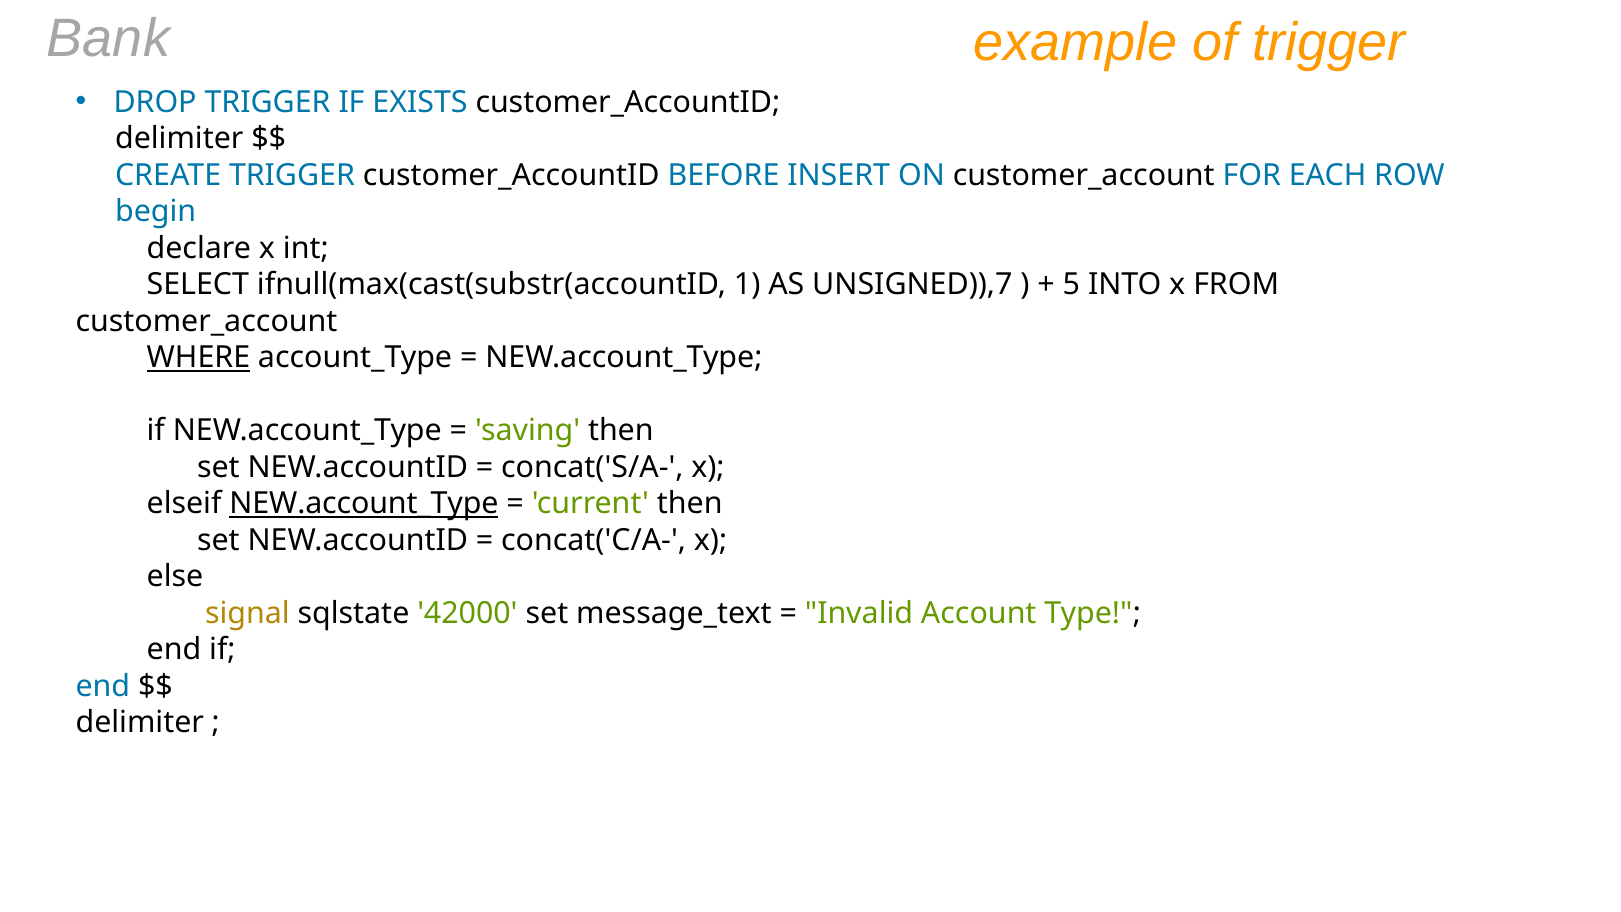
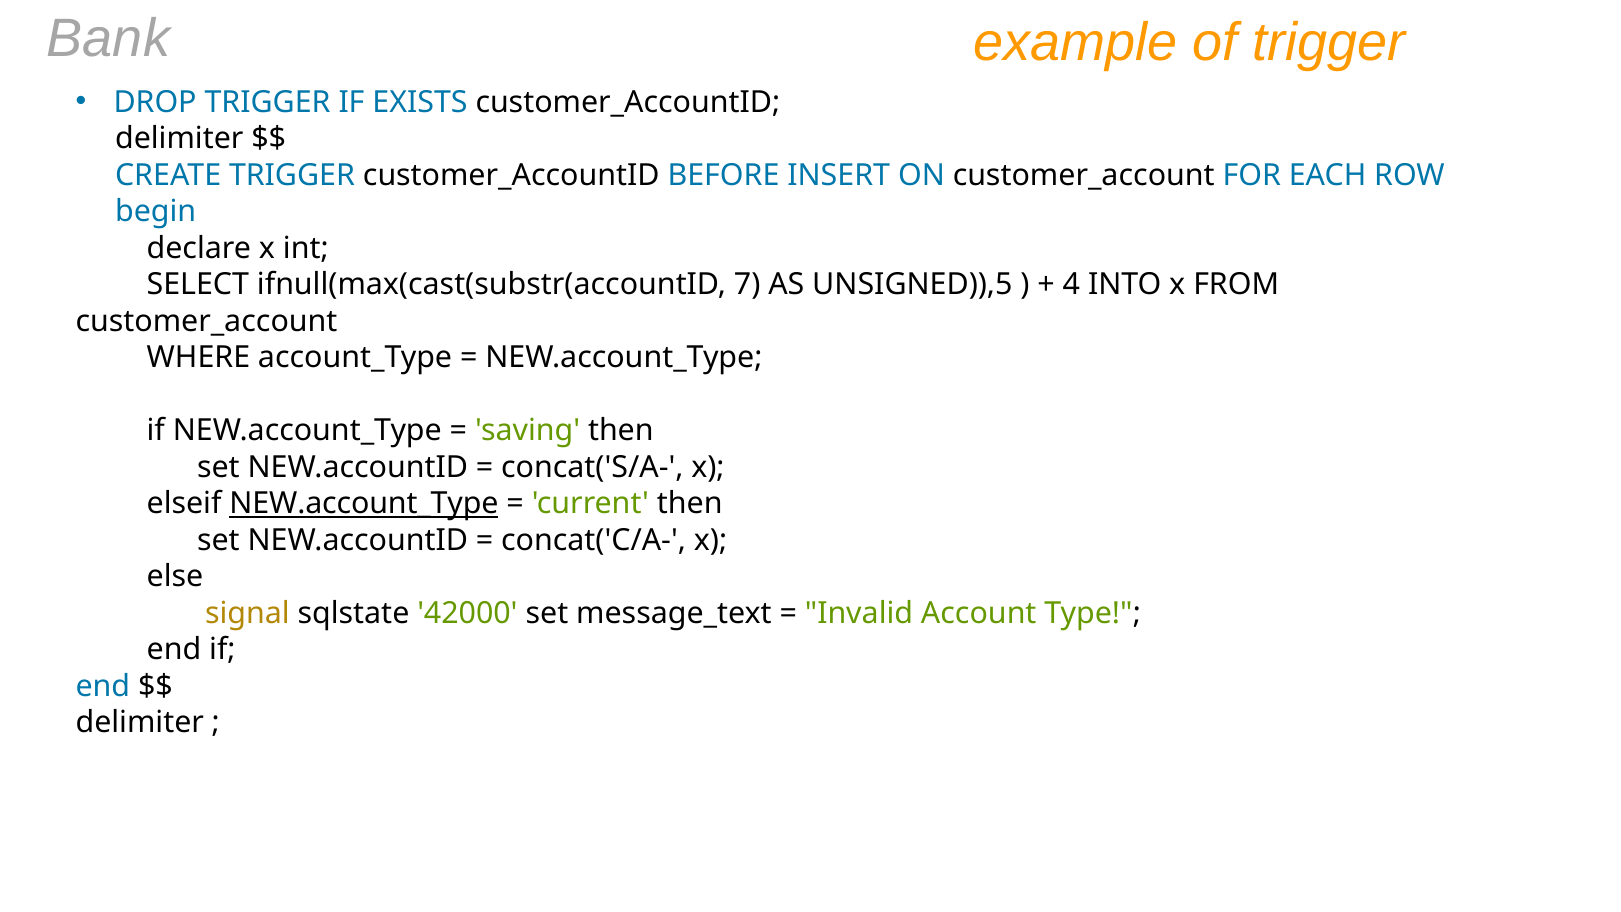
1: 1 -> 7 (747, 285)
UNSIGNED)),7: UNSIGNED)),7 -> UNSIGNED)),5 (912, 285)
5: 5 -> 4 (1071, 285)
WHERE underline: present -> none (198, 358)
